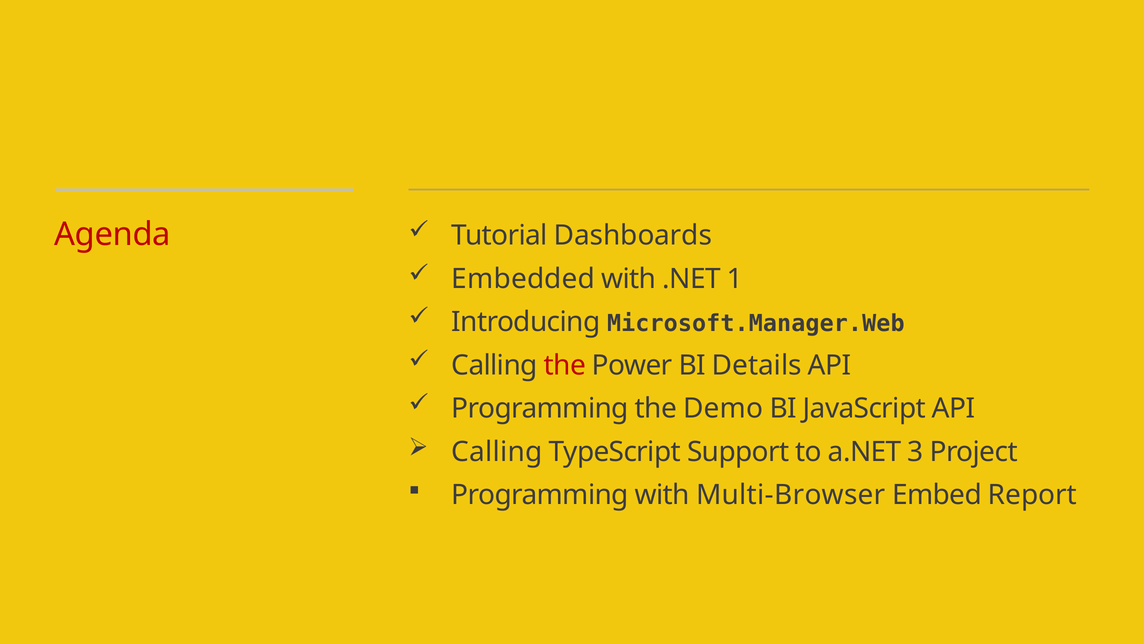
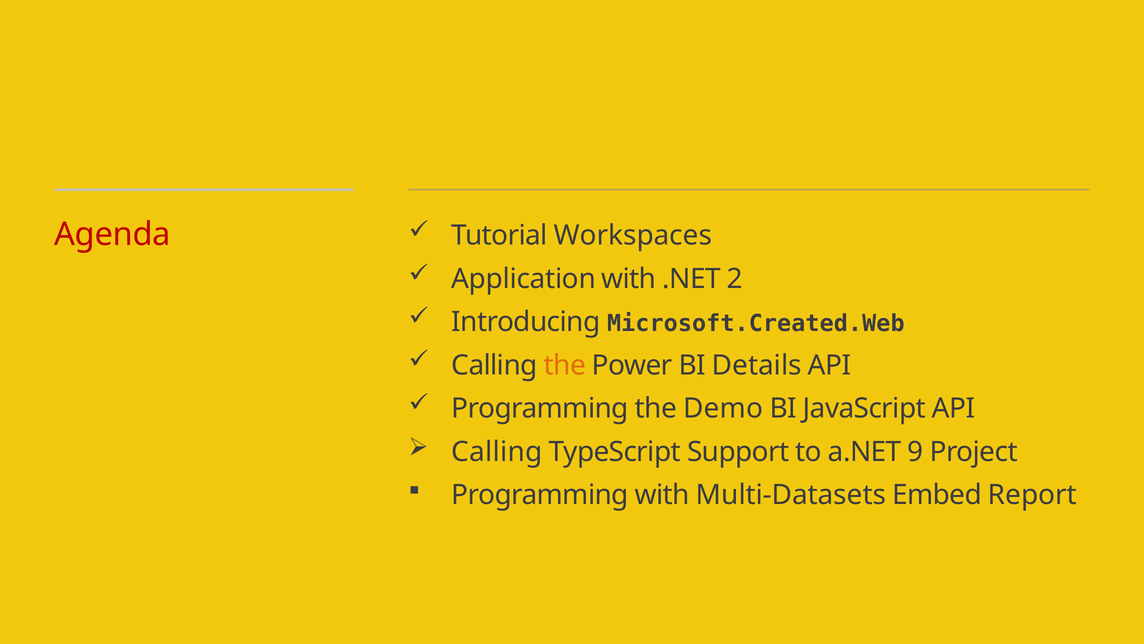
Dashboards: Dashboards -> Workspaces (633, 235)
Embedded: Embedded -> Application (524, 279)
1: 1 -> 2 (735, 279)
Microsoft.Manager.Web: Microsoft.Manager.Web -> Microsoft.Created.Web (756, 323)
the colour: red -> orange (565, 365)
3: 3 -> 9 (915, 451)
Multi-Browser: Multi-Browser -> Multi-Datasets (791, 495)
